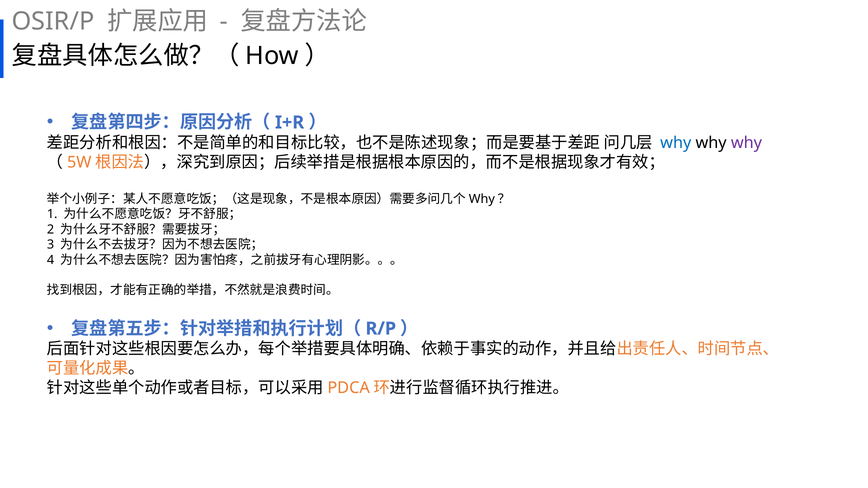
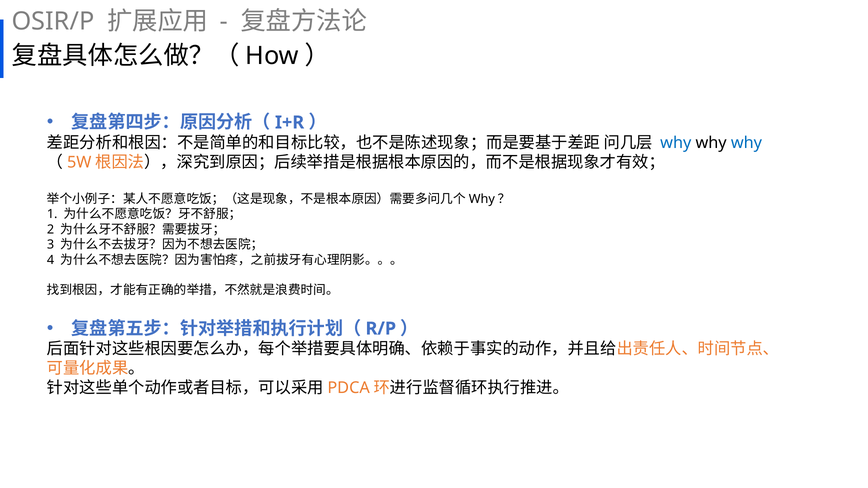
why colour: purple -> blue (746, 143)
